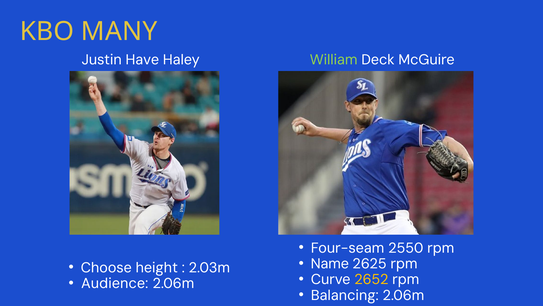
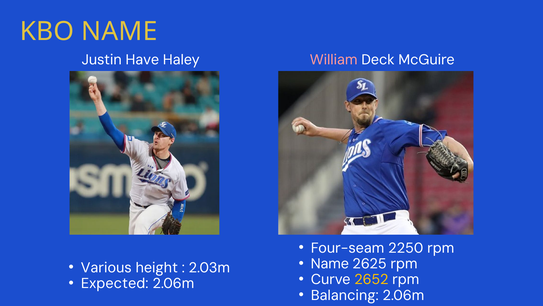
KBO MANY: MANY -> NAME (119, 32)
William colour: light green -> pink (334, 60)
2550: 2550 -> 2250 (406, 247)
Choose: Choose -> Various (106, 267)
Audience: Audience -> Expected (115, 283)
